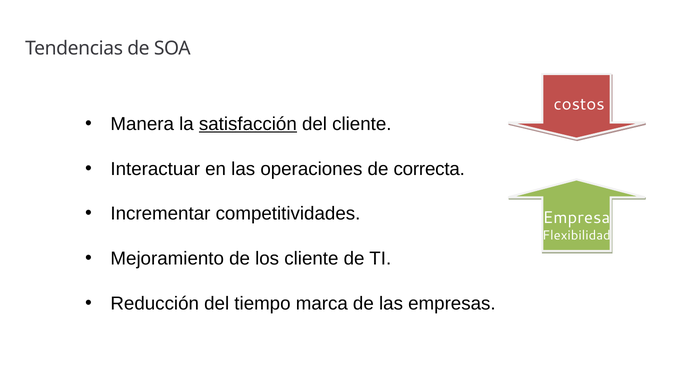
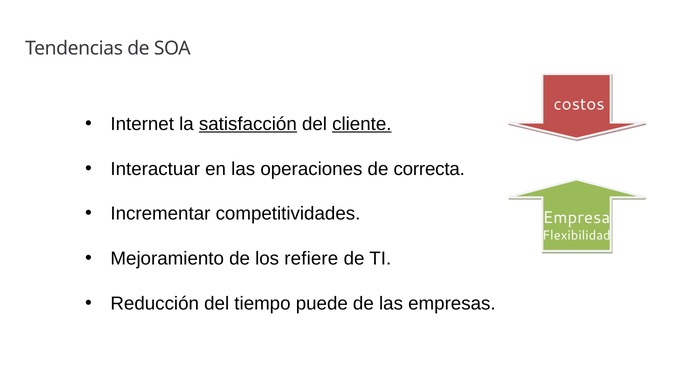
Manera: Manera -> Internet (142, 124)
cliente underline: none -> present (362, 124)
los cliente: cliente -> refiere (311, 259)
marca: marca -> puede (322, 304)
